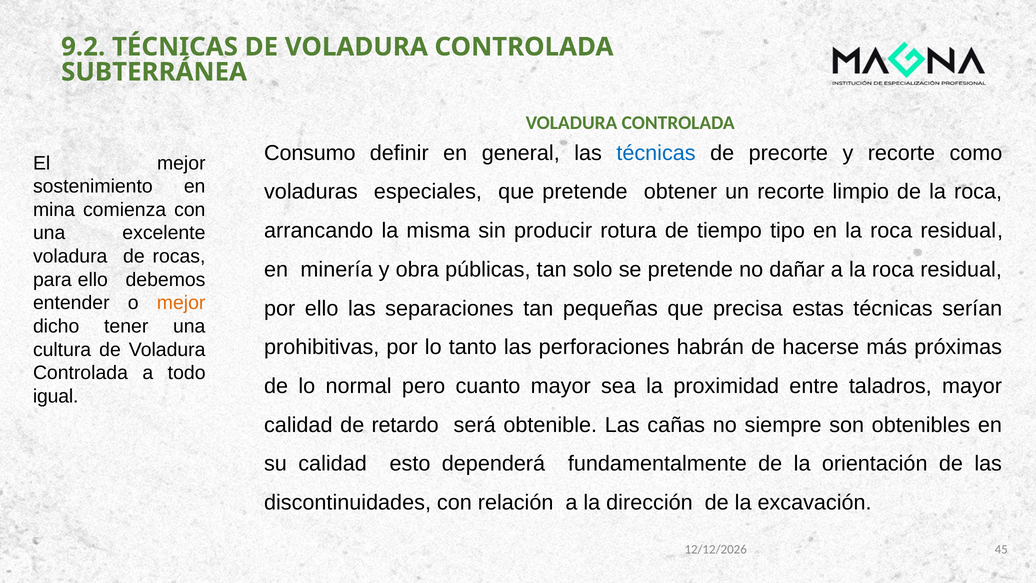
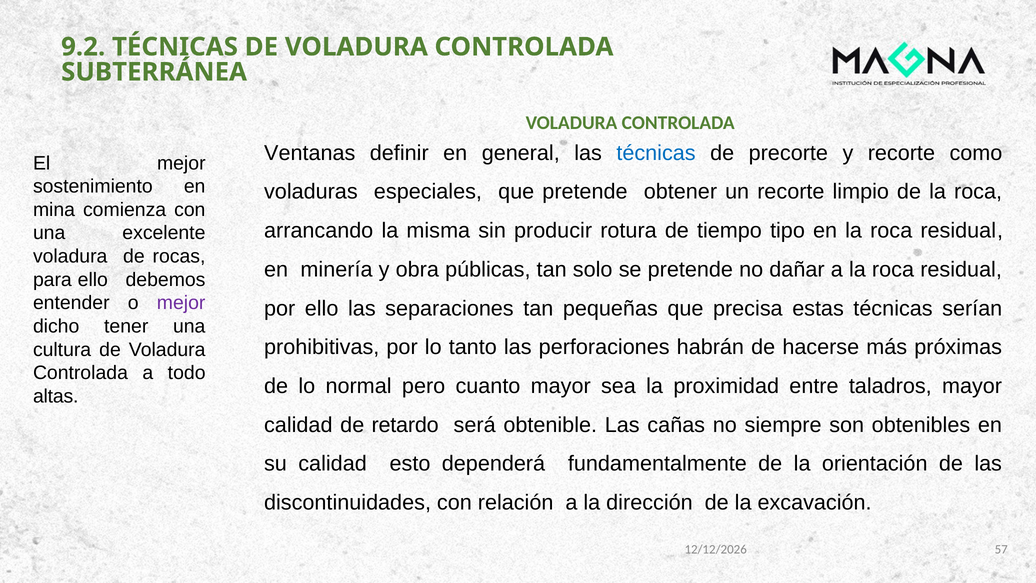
Consumo: Consumo -> Ventanas (310, 153)
mejor colour: orange -> purple (181, 303)
igual: igual -> altas (56, 396)
45: 45 -> 57 (1001, 549)
